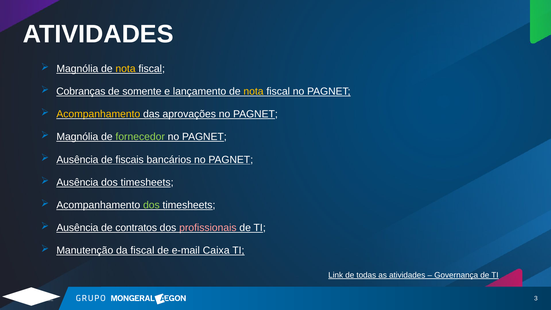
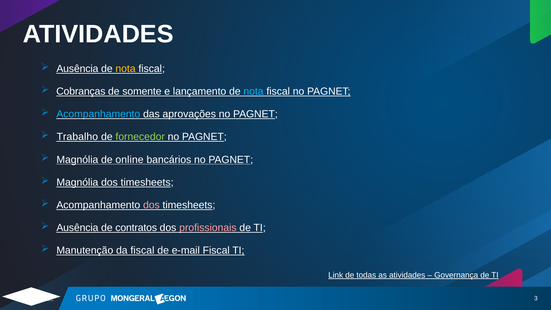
Magnólia: Magnólia -> Ausência (77, 69)
nota colour: yellow -> light blue (254, 91)
Acompanhamento colour: yellow -> light blue (98, 114)
Magnólia: Magnólia -> Trabalho (77, 137)
Ausência: Ausência -> Magnólia (77, 160)
fiscais: fiscais -> online (130, 160)
Ausência: Ausência -> Magnólia (77, 182)
dos colour: light green -> pink (151, 205)
e-mail Caixa: Caixa -> Fiscal (216, 250)
